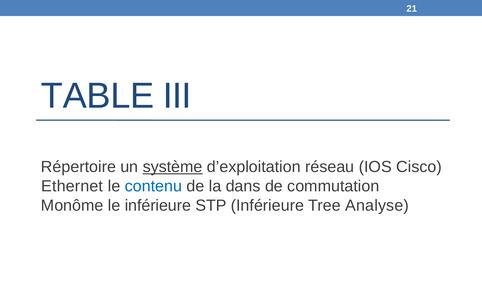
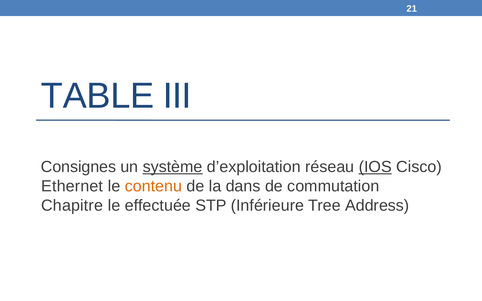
Répertoire: Répertoire -> Consignes (79, 167)
IOS underline: none -> present (375, 167)
contenu colour: blue -> orange (153, 186)
Monôme: Monôme -> Chapitre (72, 206)
le inférieure: inférieure -> effectuée (158, 206)
Analyse: Analyse -> Address (377, 206)
